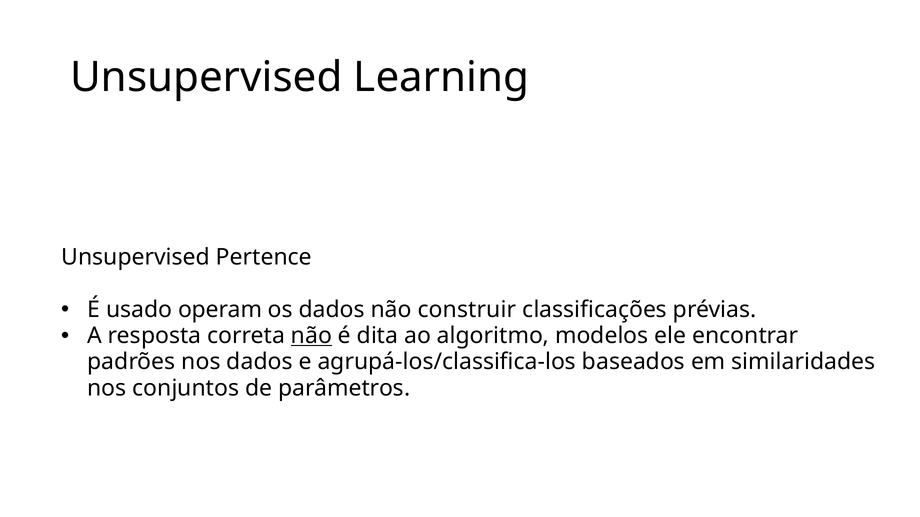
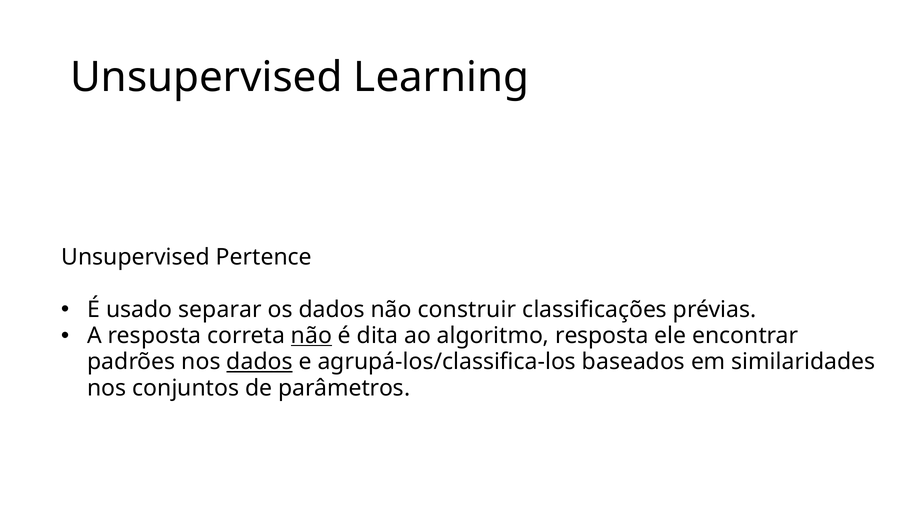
operam: operam -> separar (220, 310)
algoritmo modelos: modelos -> resposta (602, 336)
dados underline: none -> present (260, 362)
